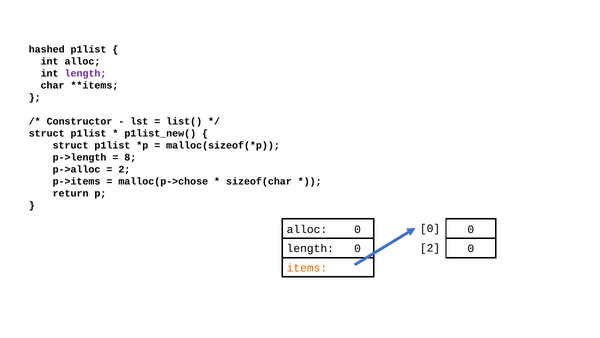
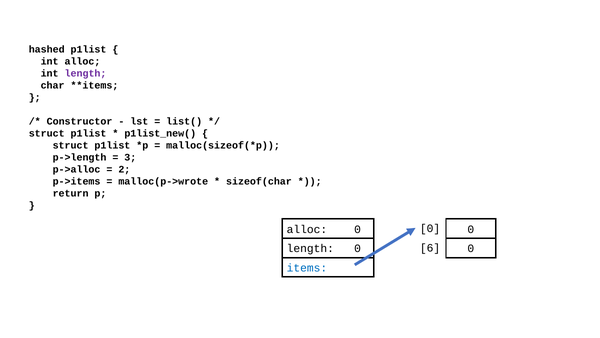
8: 8 -> 3 (130, 157)
malloc(p->chose: malloc(p->chose -> malloc(p->wrote (163, 181)
2: 2 -> 6 (430, 248)
items colour: orange -> blue (307, 268)
